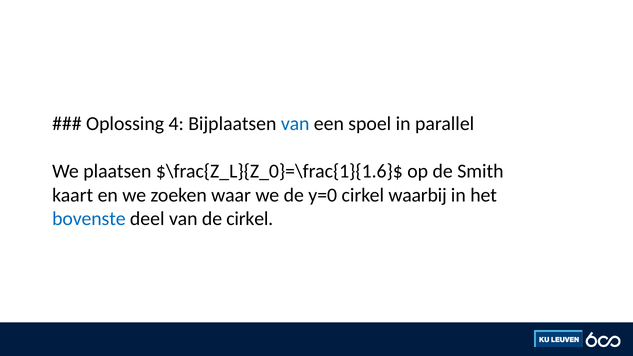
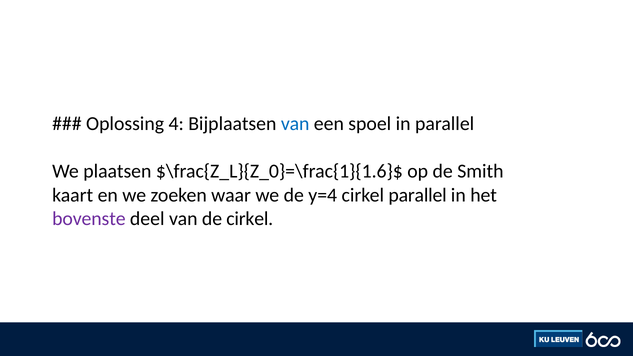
y=0: y=0 -> y=4 (323, 195)
cirkel waarbij: waarbij -> parallel (418, 195)
bovenste colour: blue -> purple (89, 219)
